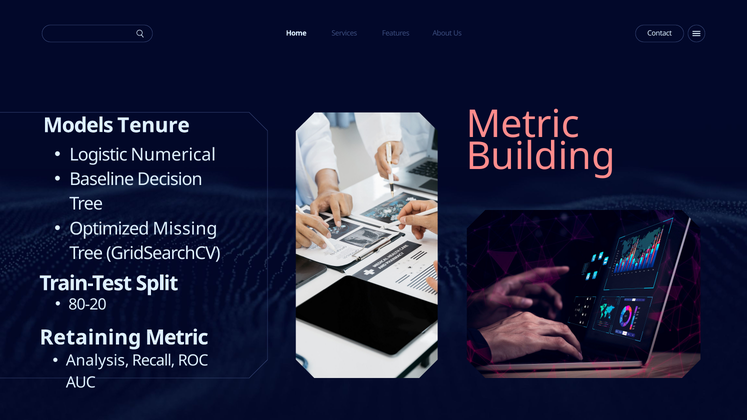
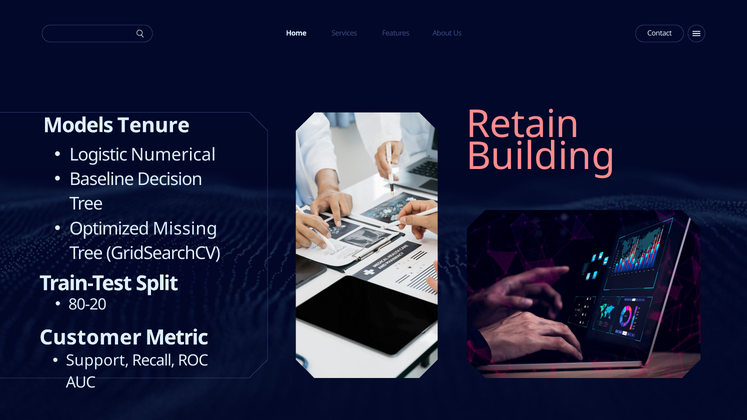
Metric: Metric -> Retain (523, 125)
Retaining: Retaining -> Customer (90, 338)
Analysis: Analysis -> Support (98, 361)
